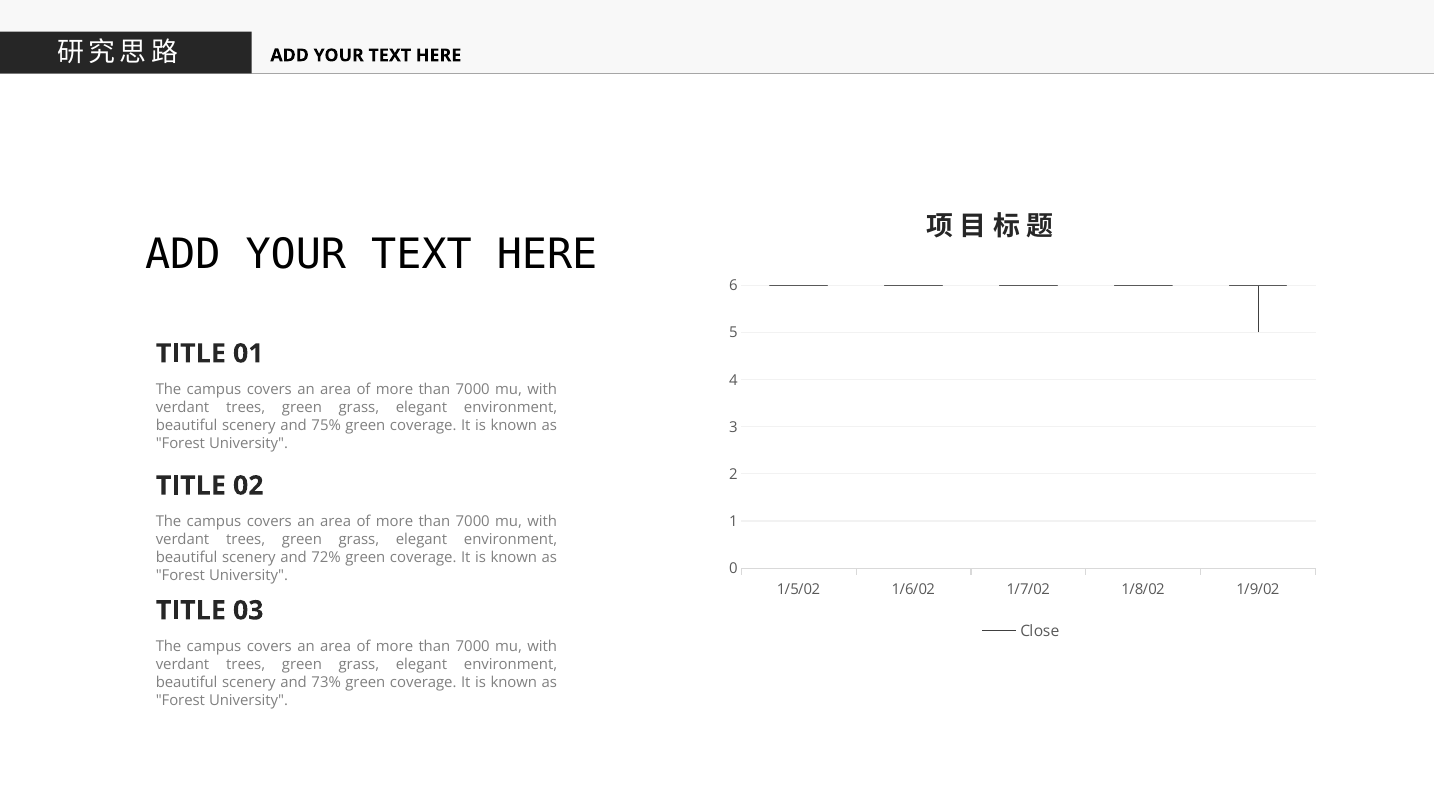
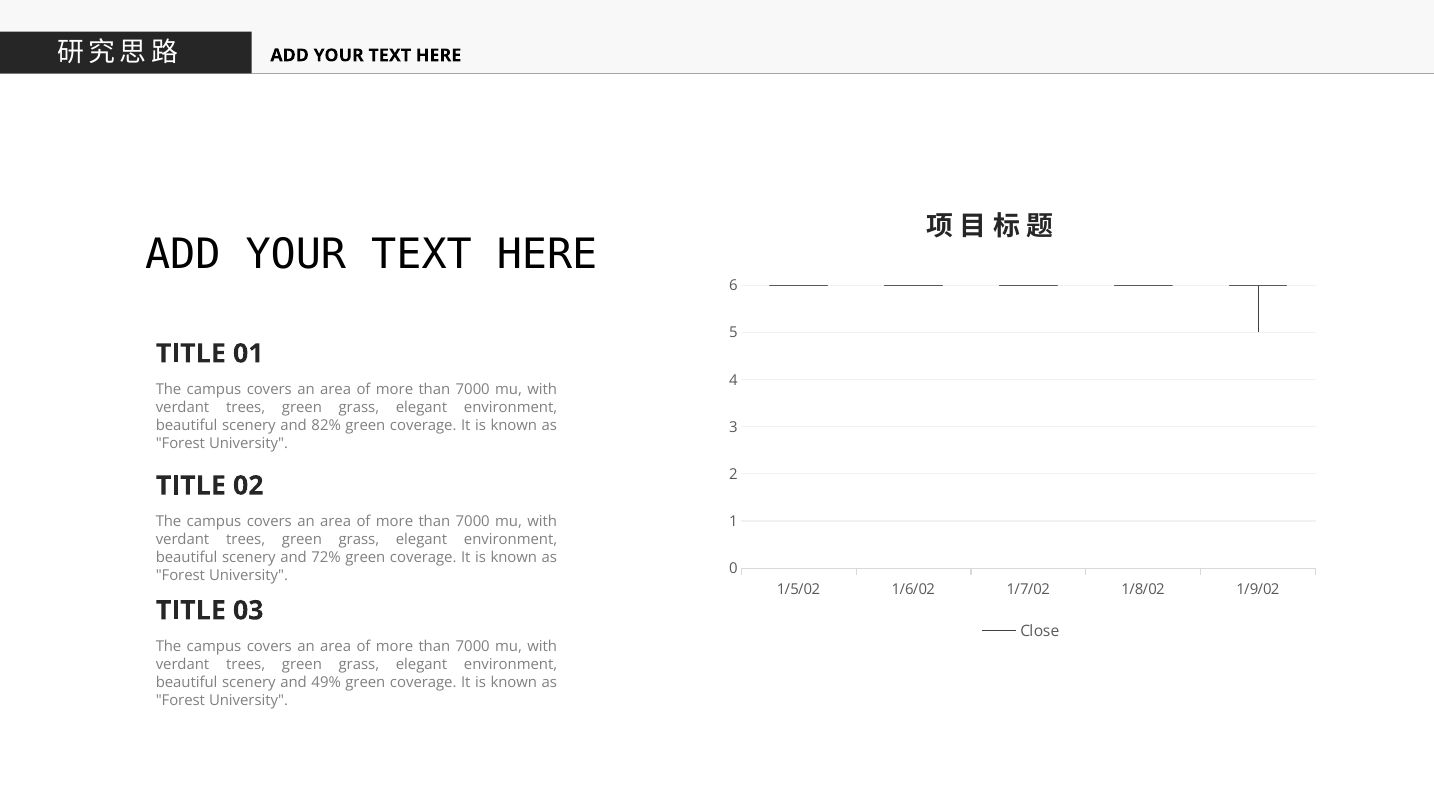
75%: 75% -> 82% (326, 426)
73%: 73% -> 49% (326, 682)
